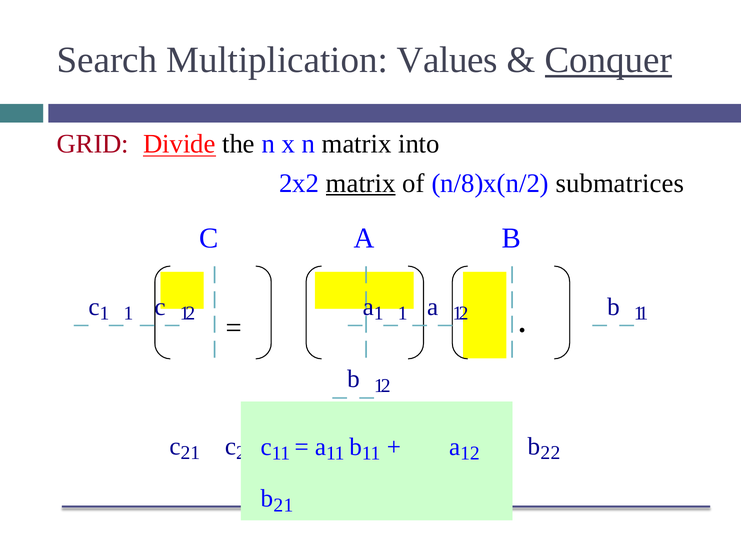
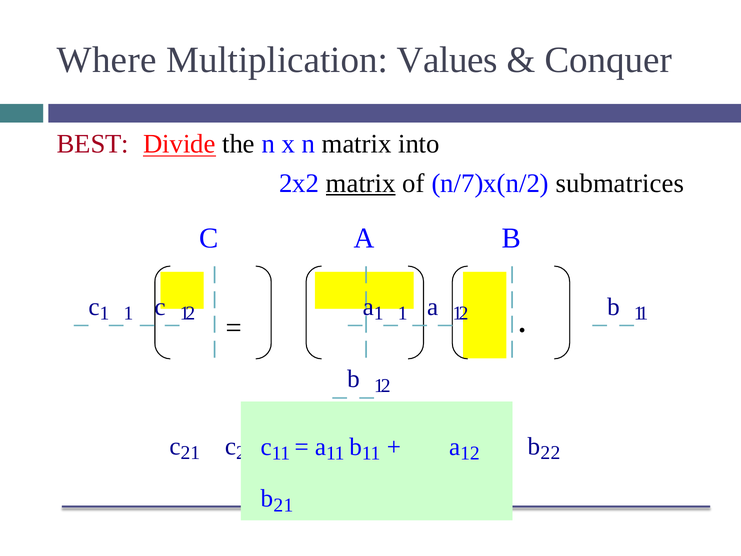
Search: Search -> Where (107, 60)
Conquer underline: present -> none (608, 60)
GRID: GRID -> BEST (93, 144)
n/8)x(n/2: n/8)x(n/2 -> n/7)x(n/2 (490, 183)
